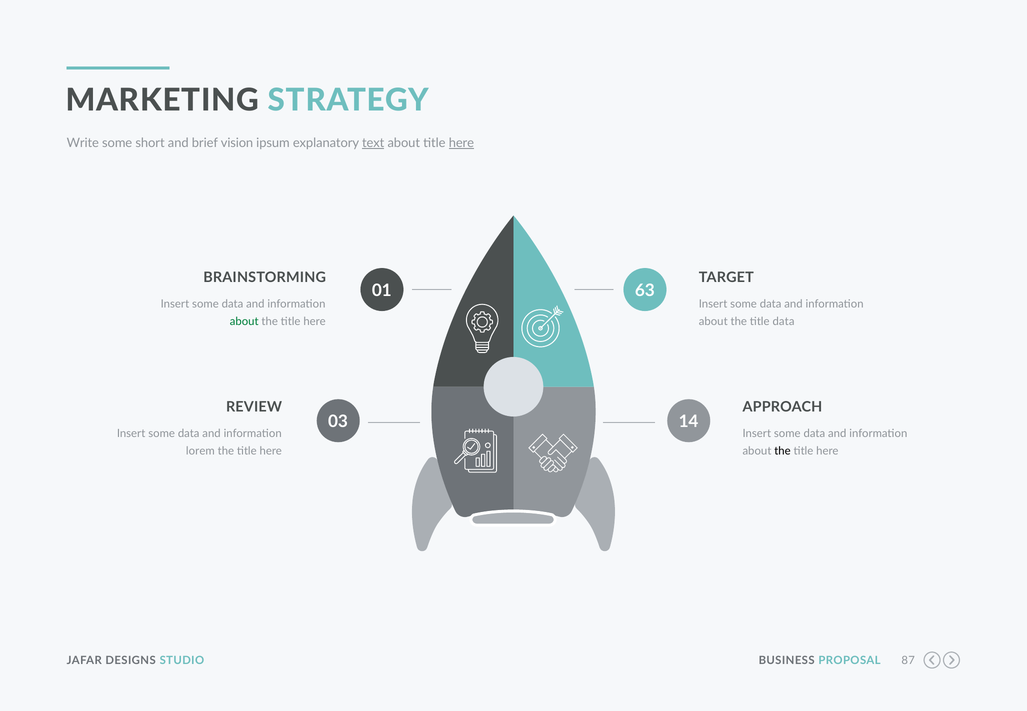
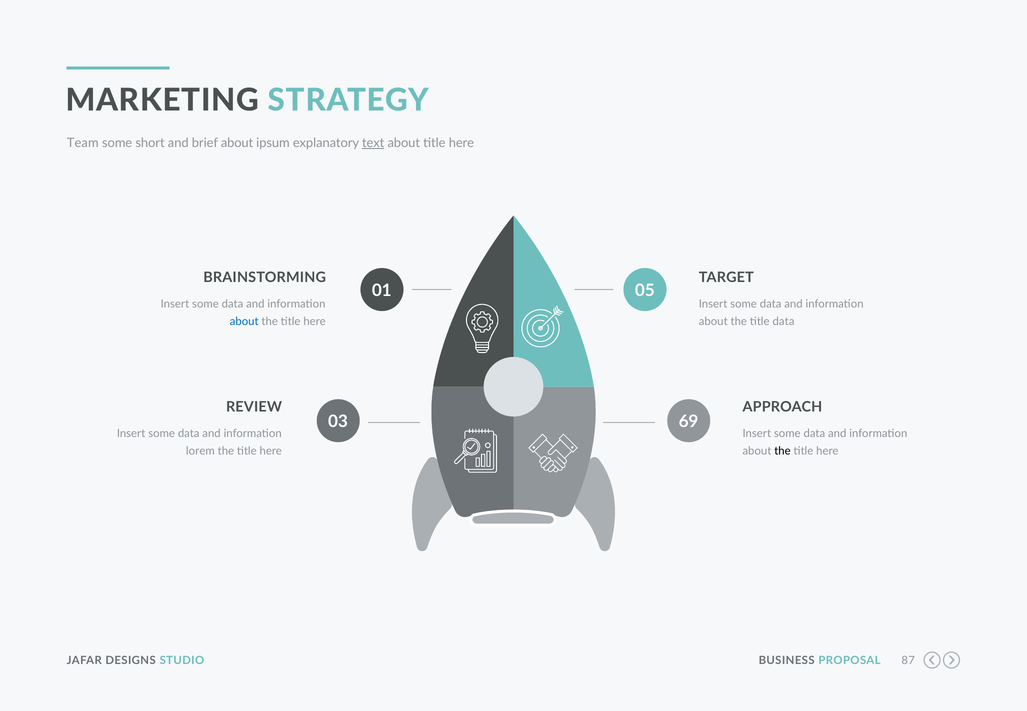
Write: Write -> Team (83, 143)
brief vision: vision -> about (237, 143)
here underline: present -> none (461, 143)
63: 63 -> 05 (645, 291)
about colour: green -> blue (244, 322)
14: 14 -> 69 (689, 422)
